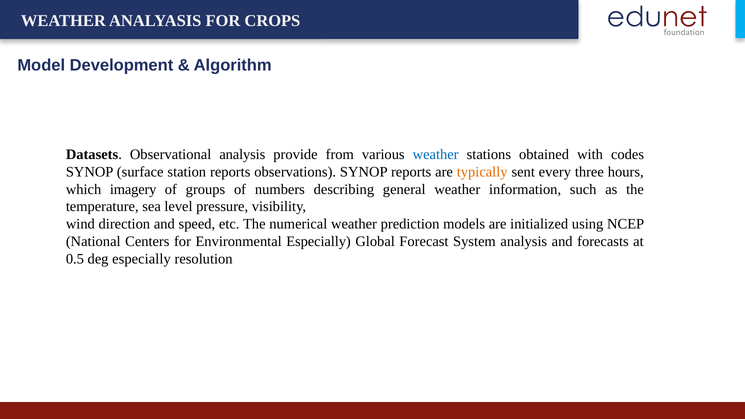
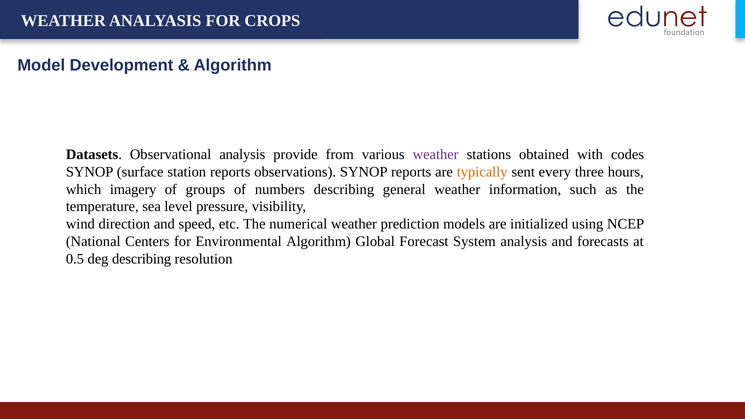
weather colour: blue -> purple (436, 155)
Environmental Especially: Especially -> Algorithm (319, 241)
deg especially: especially -> describing (142, 259)
